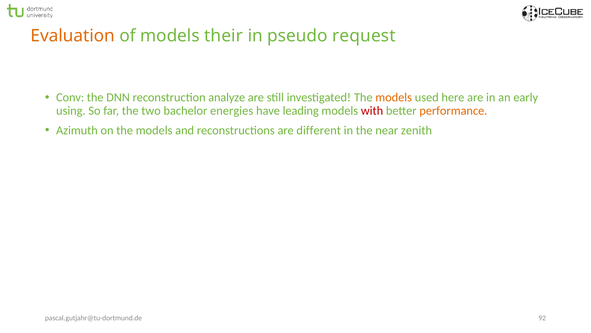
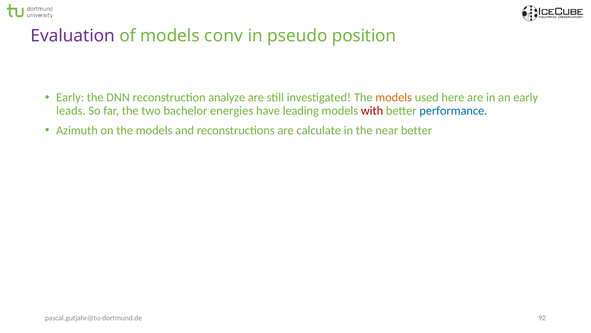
Evaluation colour: orange -> purple (73, 36)
their: their -> conv (224, 36)
request: request -> position (364, 36)
Conv: Conv -> Early (70, 97)
using: using -> leads (71, 111)
performance colour: orange -> blue (453, 111)
different: different -> calculate (319, 130)
near zenith: zenith -> better (417, 130)
